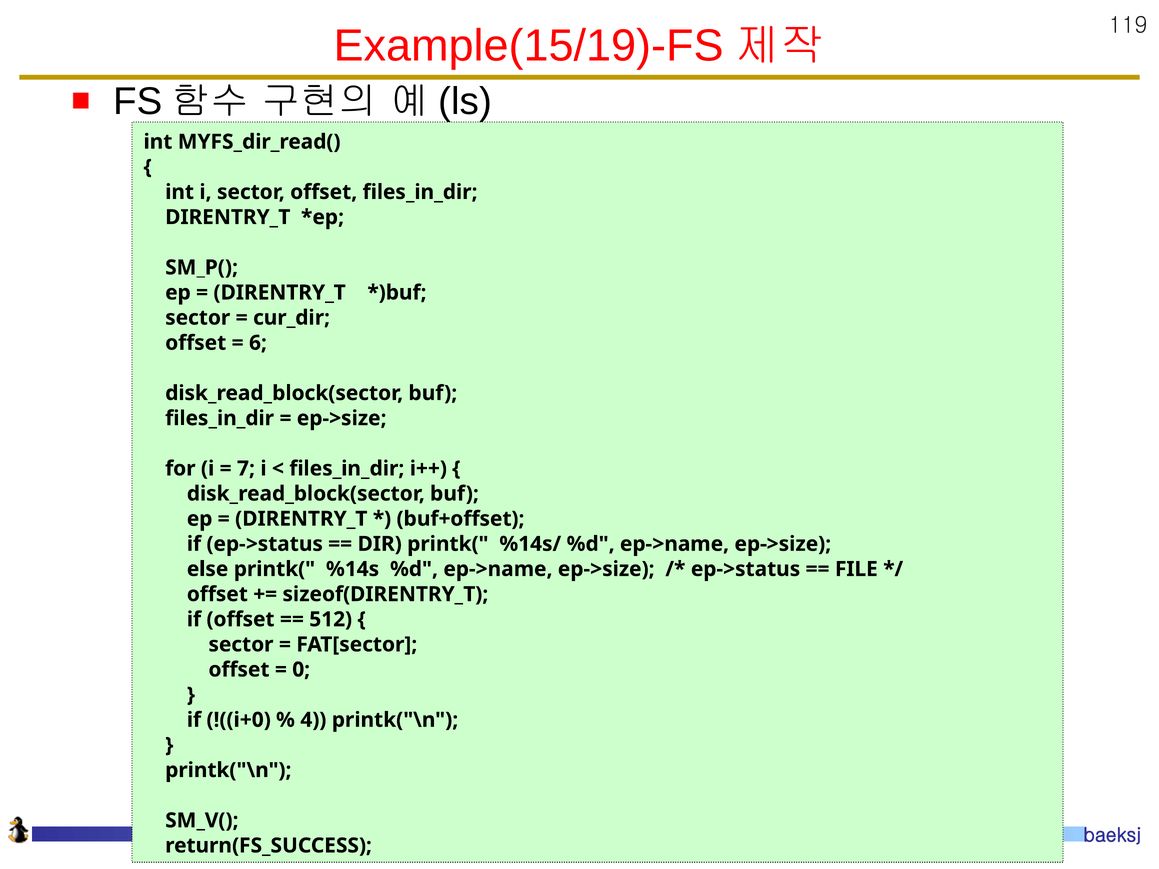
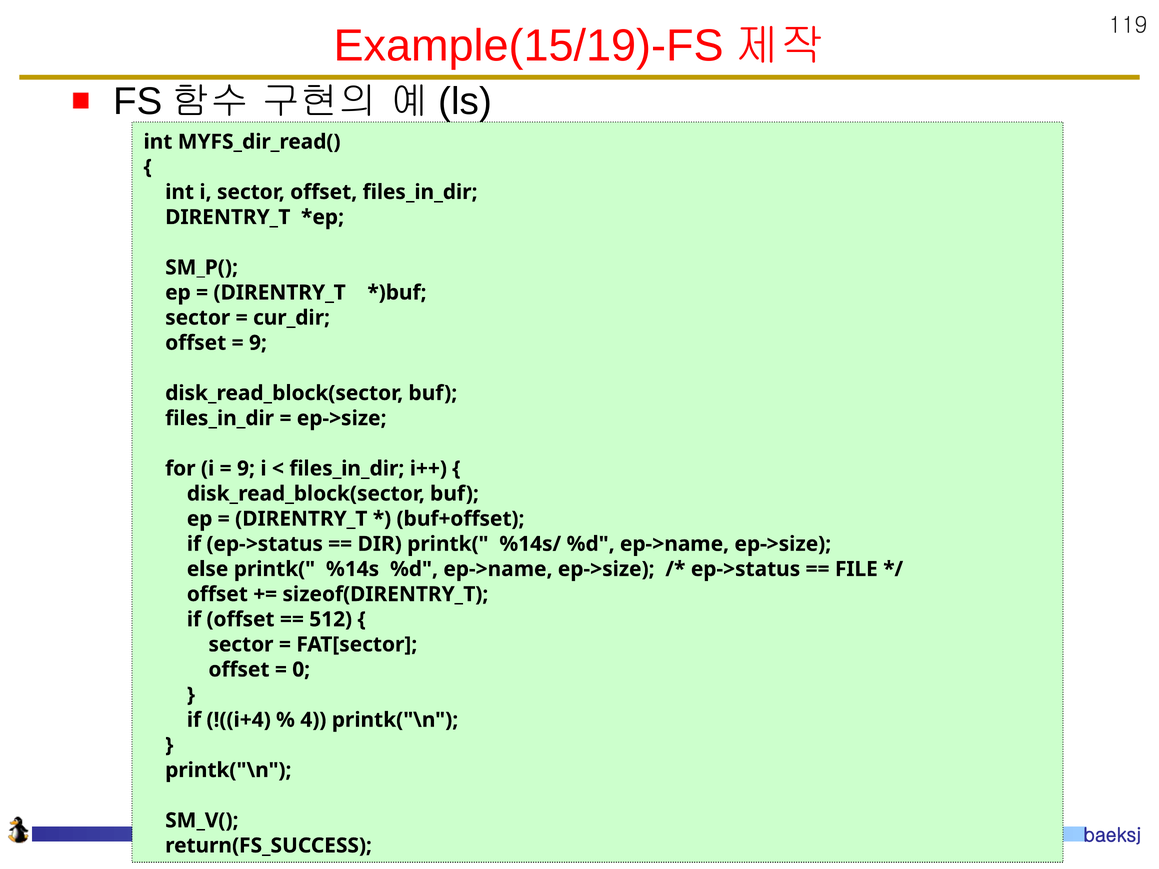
6: 6 -> 9 (258, 343)
7: 7 -> 9 (246, 469)
!((i+0: !((i+0 -> !((i+4 (239, 720)
